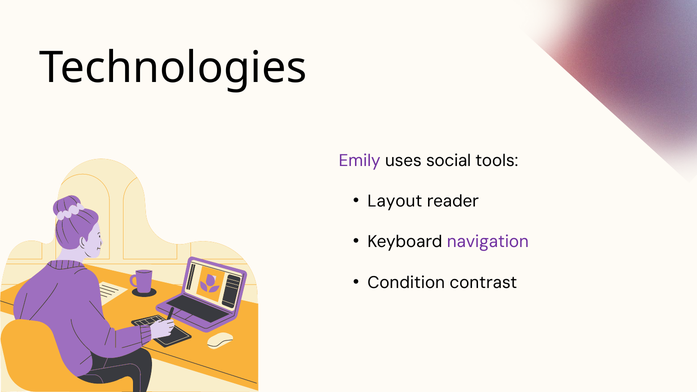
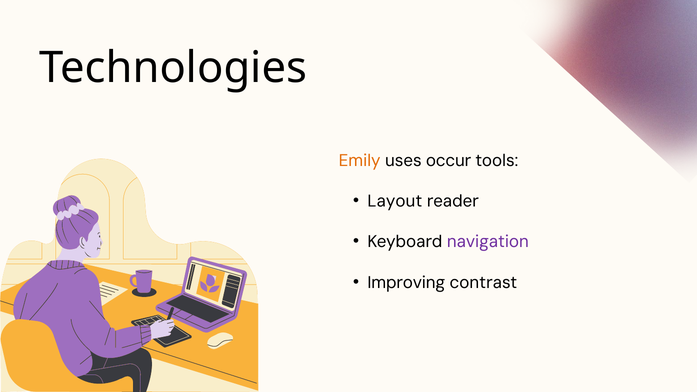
Emily colour: purple -> orange (360, 160)
social: social -> occur (449, 160)
Condition: Condition -> Improving (406, 282)
